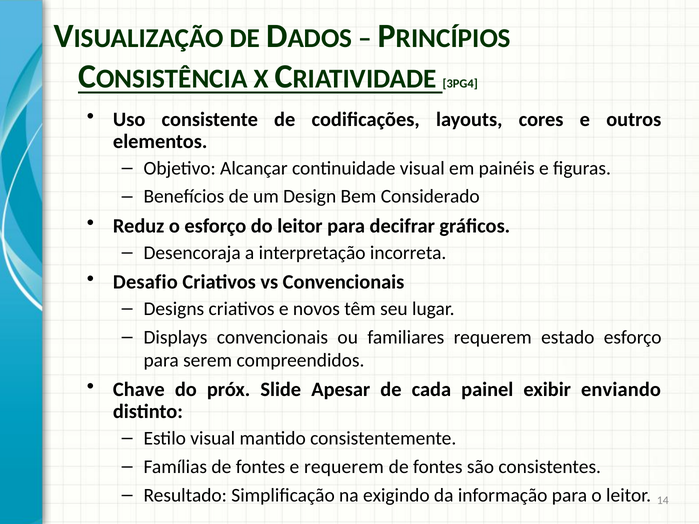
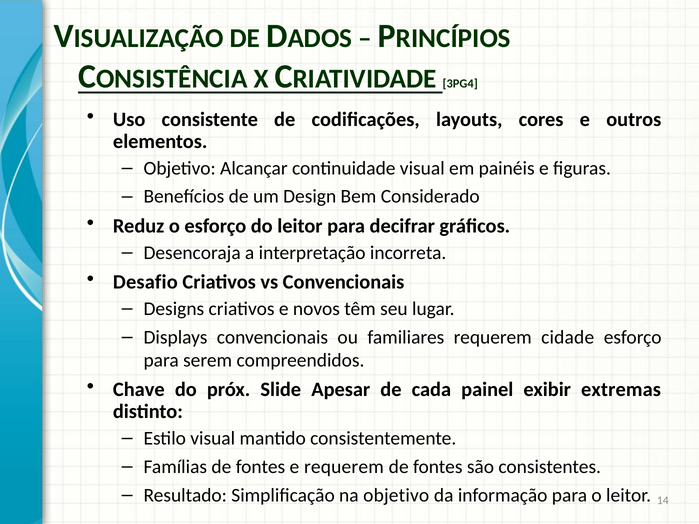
estado: estado -> cidade (568, 337)
enviando: enviando -> extremas (621, 390)
na exigindo: exigindo -> objetivo (396, 495)
